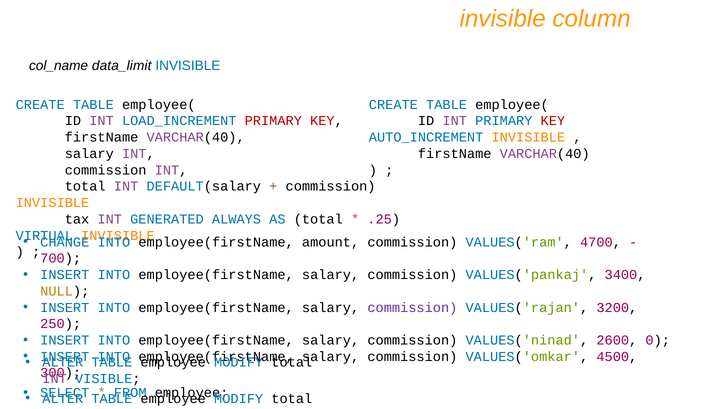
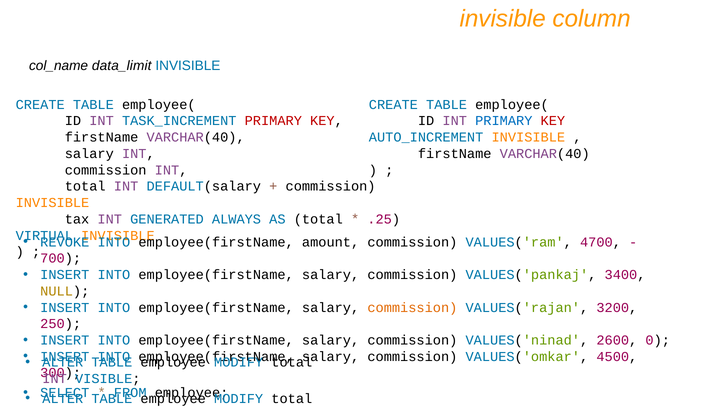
LOAD_INCREMENT: LOAD_INCREMENT -> TASK_INCREMENT (179, 121)
CHANGE: CHANGE -> REVOKE (65, 242)
commission colour: purple -> orange (412, 307)
